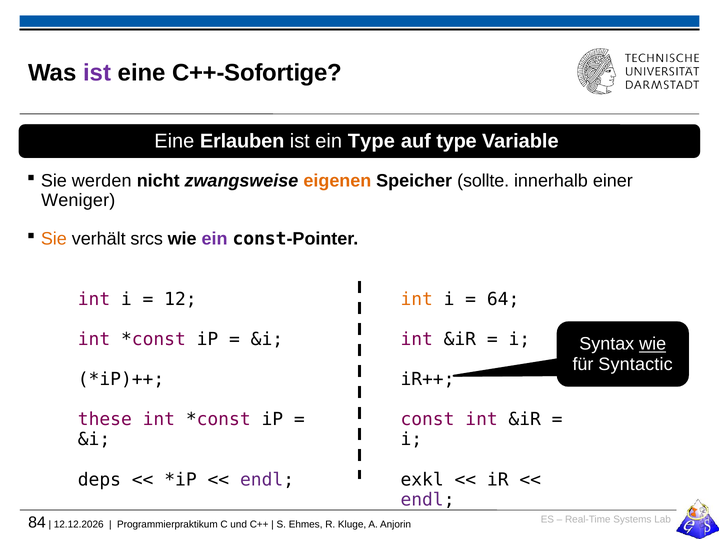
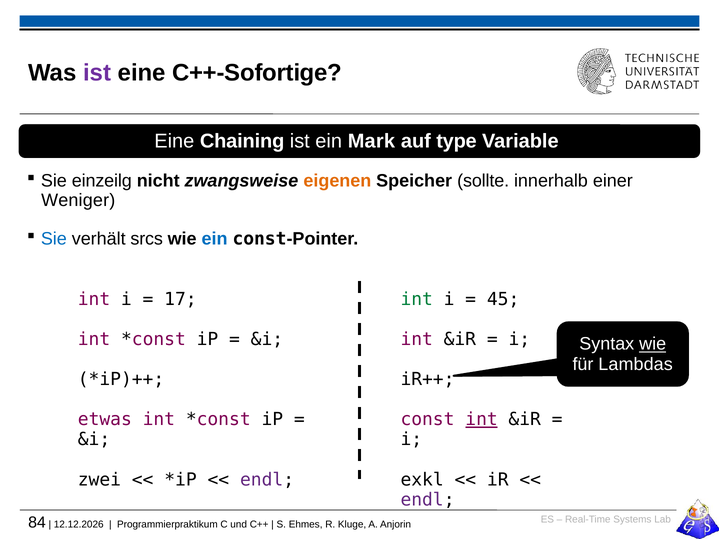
Erlauben: Erlauben -> Chaining (242, 141)
ein Type: Type -> Mark (371, 141)
werden: werden -> einzeilg (102, 181)
Sie colour: orange -> blue (54, 239)
ein colour: purple -> blue (215, 239)
12: 12 -> 17 (180, 299)
int colour: orange -> green (417, 299)
64: 64 -> 45 (503, 299)
Syntactic: Syntactic -> Lambdas (636, 364)
these: these -> etwas (105, 420)
int underline: none -> present (482, 420)
deps: deps -> zwei (99, 480)
